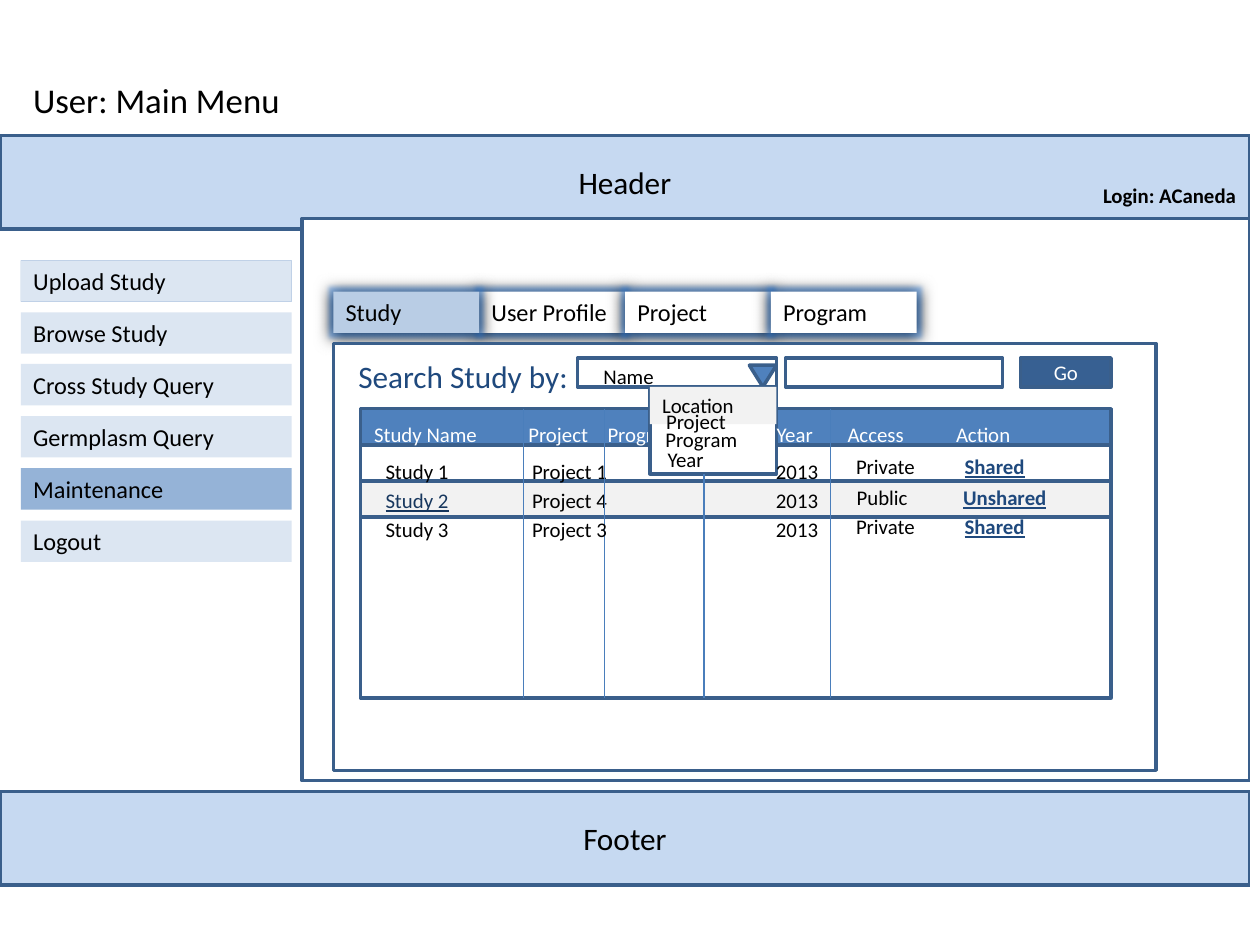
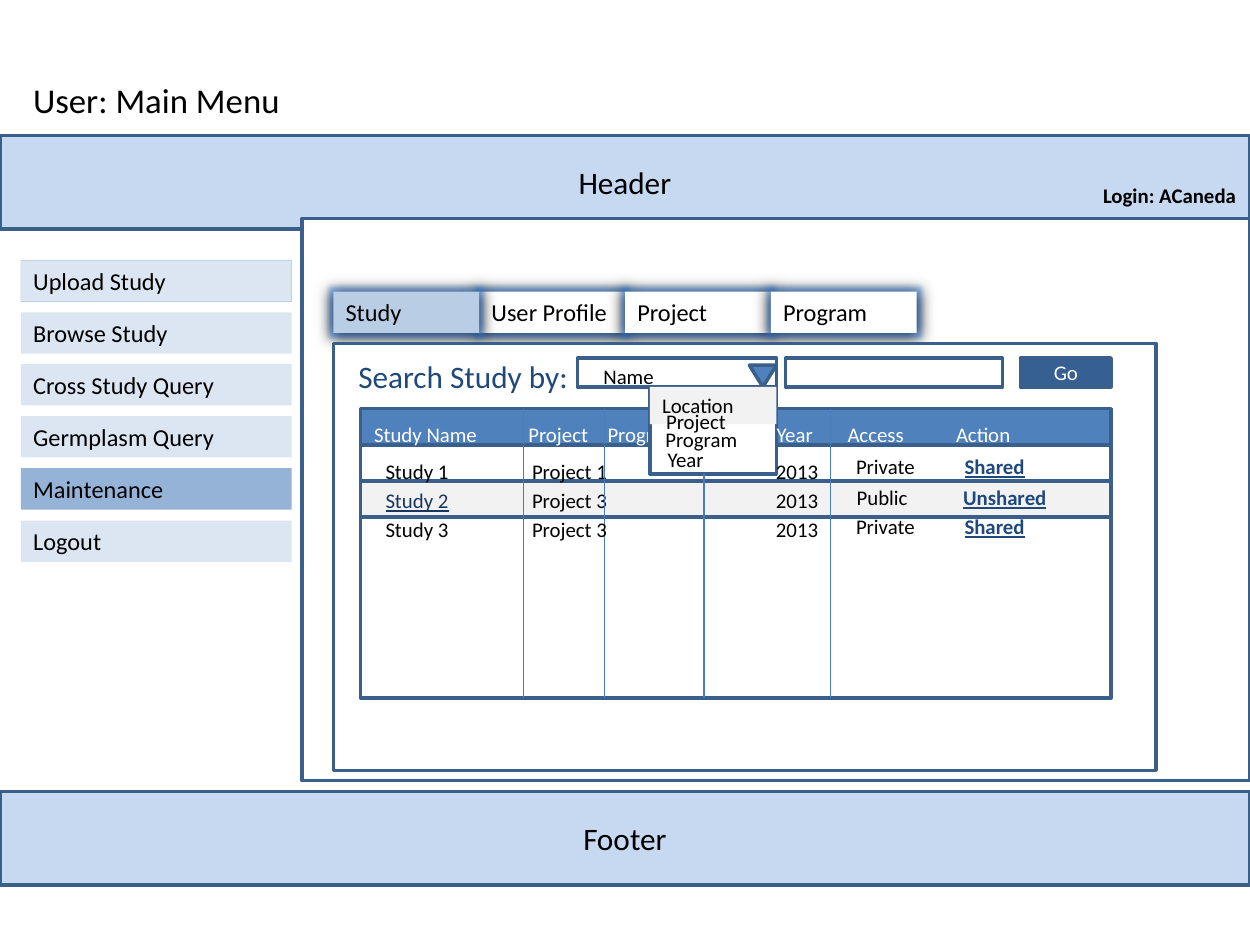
2 Project 4: 4 -> 3 (602, 502)
